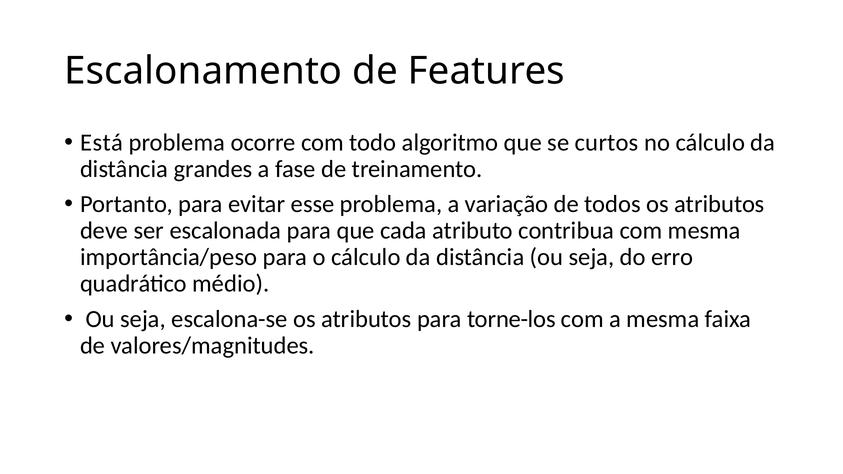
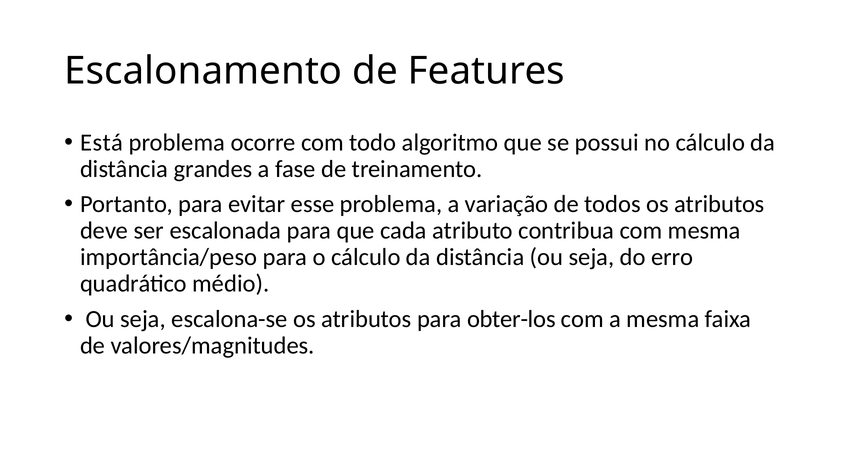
curtos: curtos -> possui (607, 142)
torne-los: torne-los -> obter-los (511, 319)
